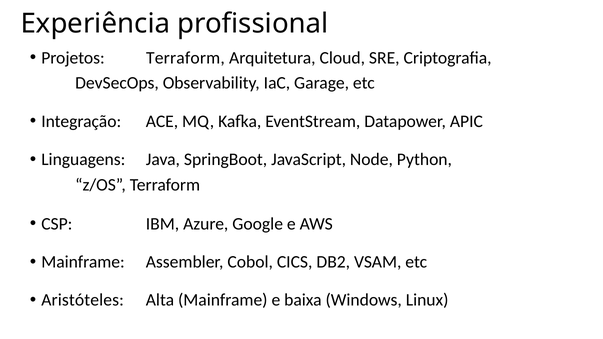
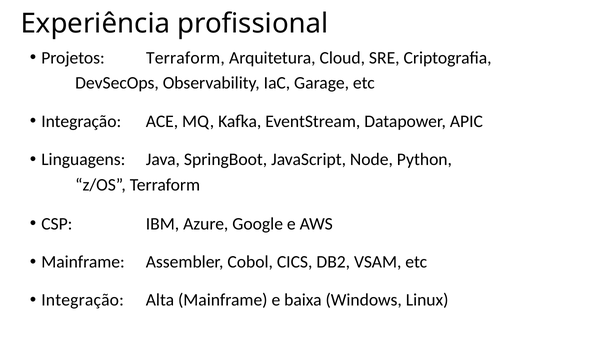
Aristóteles: Aristóteles -> Integração (83, 300)
